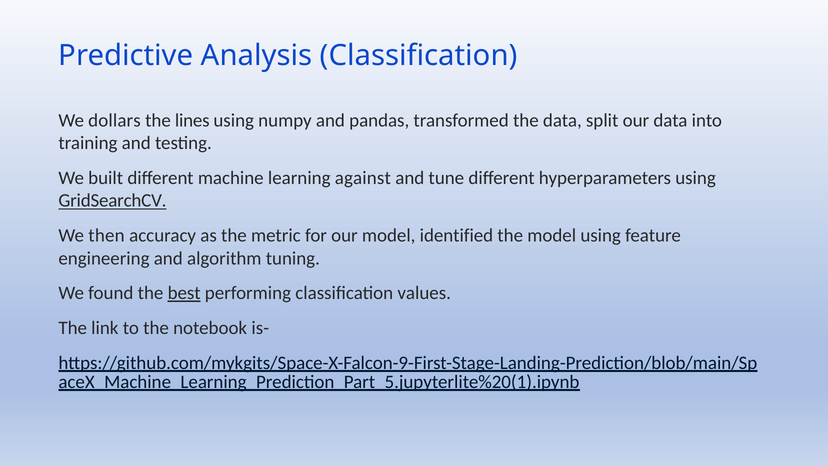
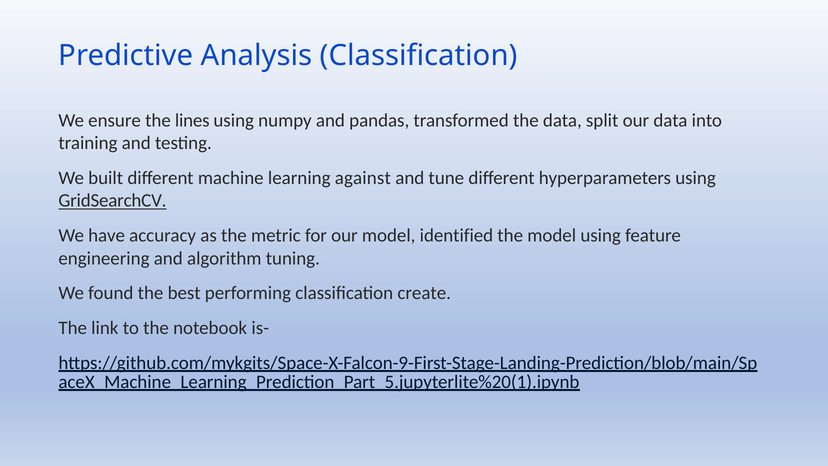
dollars: dollars -> ensure (115, 120)
then: then -> have (107, 235)
best underline: present -> none (184, 293)
values: values -> create (424, 293)
